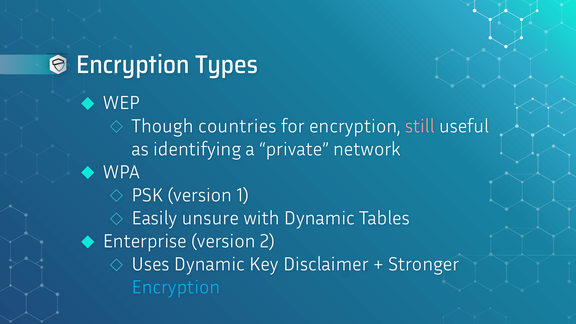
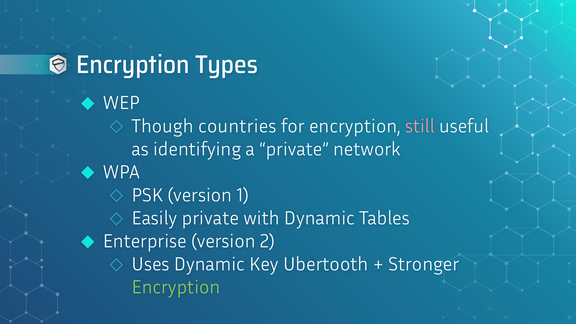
Easily unsure: unsure -> private (210, 218)
Disclaimer: Disclaimer -> Ubertooth (326, 264)
Encryption colour: light blue -> light green (176, 287)
